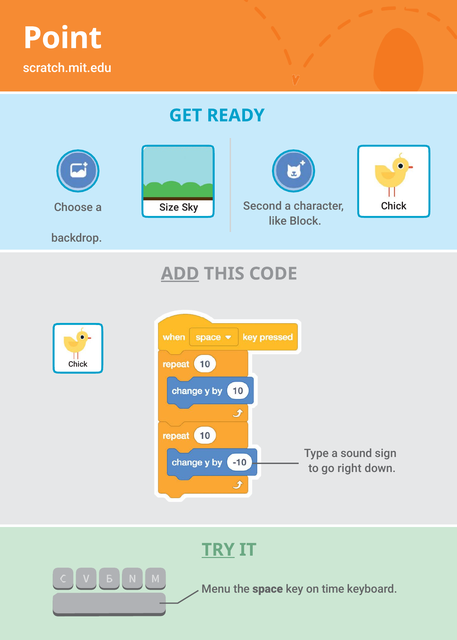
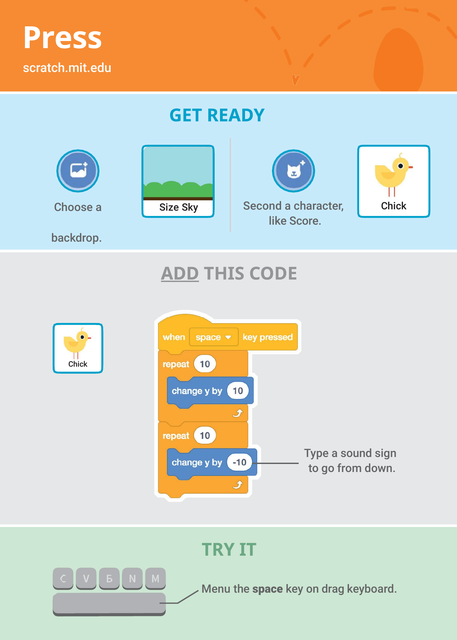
Point: Point -> Press (62, 38)
Block: Block -> Score (305, 221)
right: right -> from (350, 468)
TRY underline: present -> none (218, 550)
time: time -> drag (333, 589)
